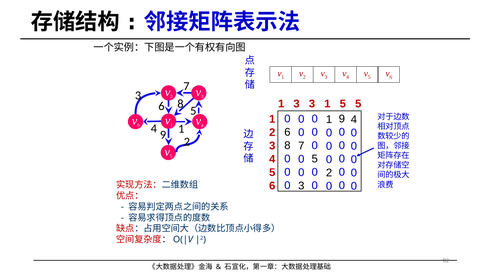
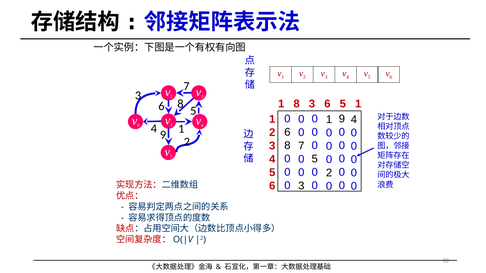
1 3: 3 -> 8 (297, 104)
3 1: 1 -> 6 (327, 104)
5 5: 5 -> 1 (358, 104)
